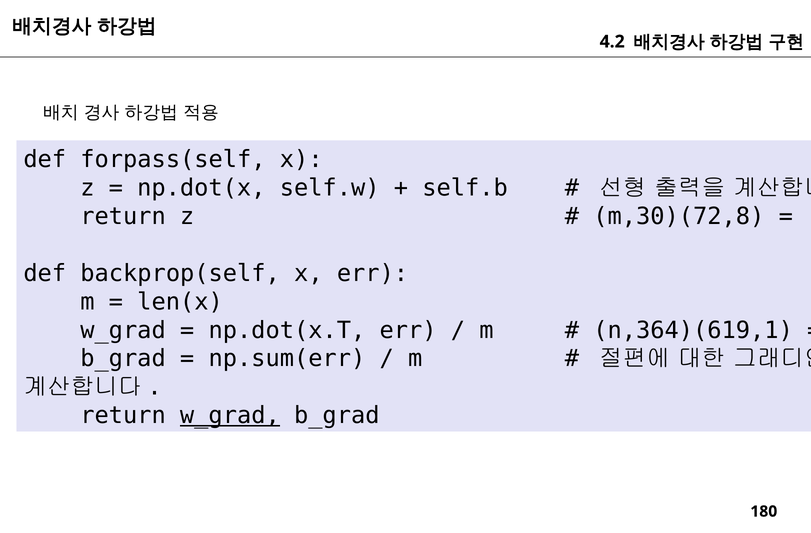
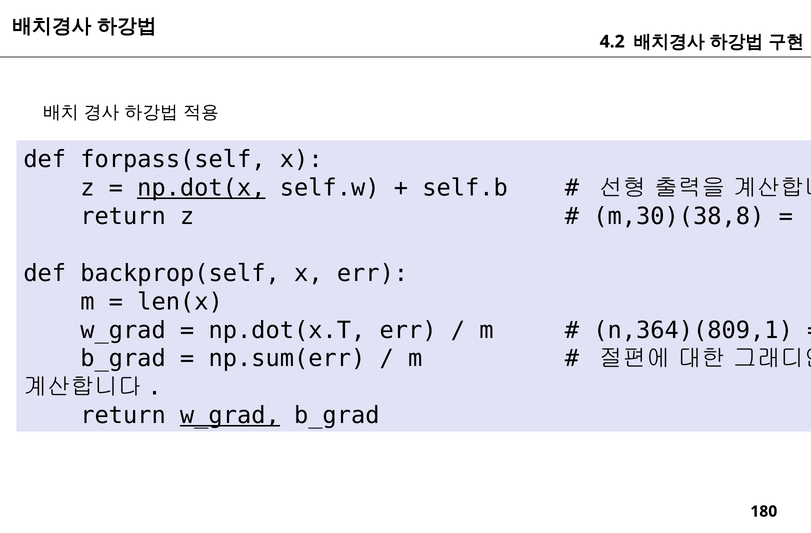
np.dot(x underline: none -> present (201, 188)
m,30)(72,8: m,30)(72,8 -> m,30)(38,8 (679, 216)
n,364)(619,1: n,364)(619,1 -> n,364)(809,1 (693, 330)
